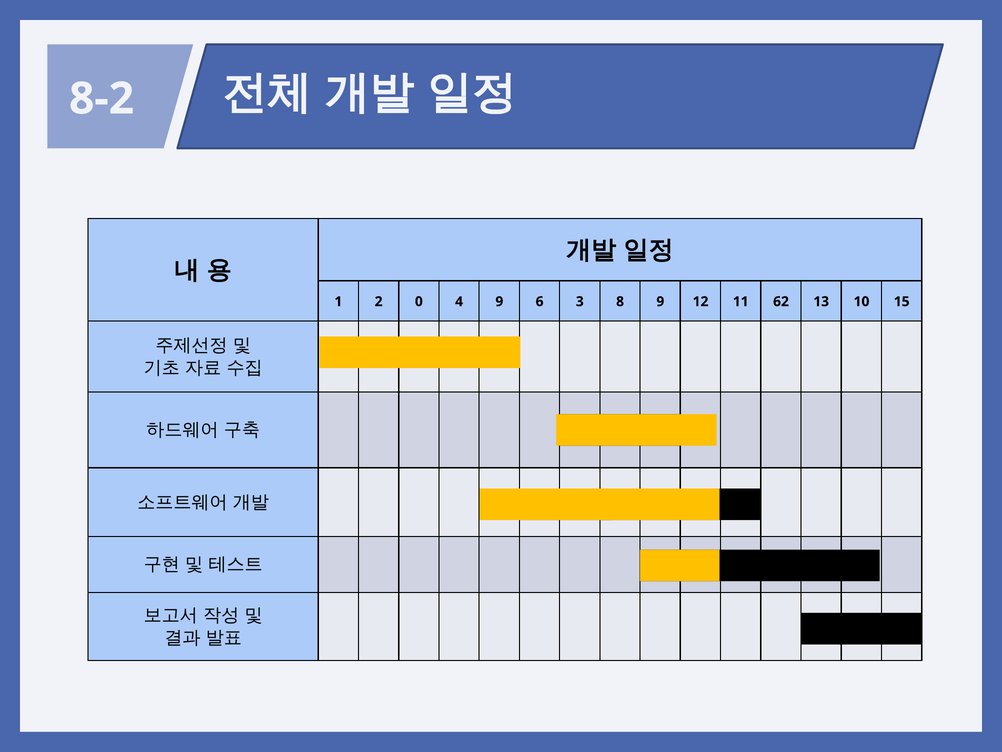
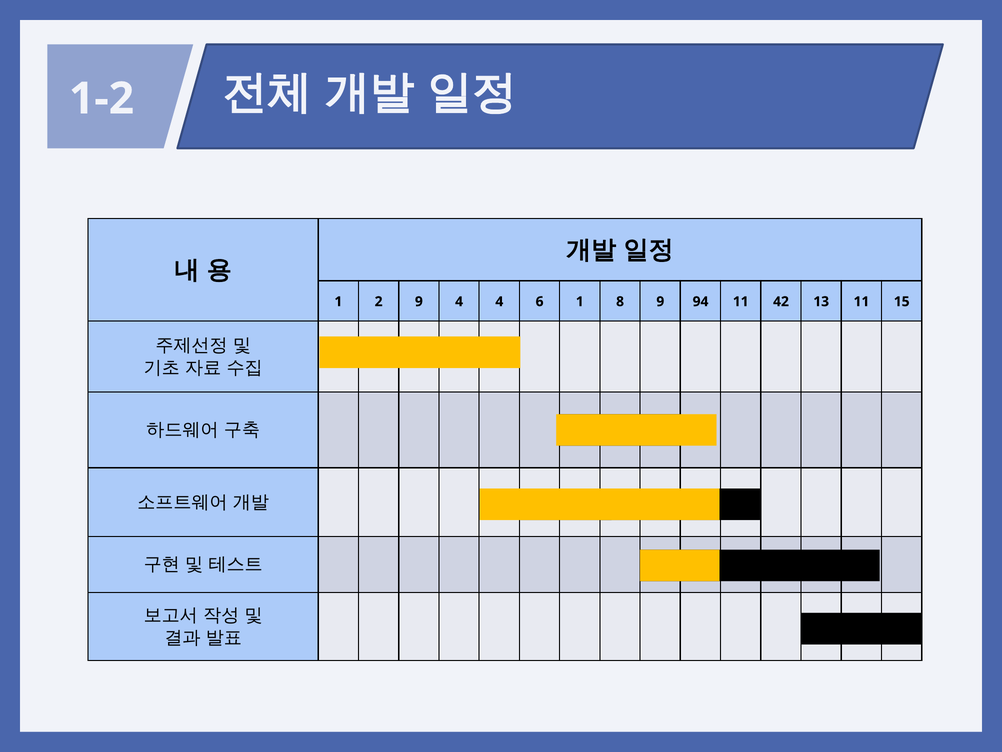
8-2: 8-2 -> 1-2 (102, 99)
2 0: 0 -> 9 (419, 301)
4 9: 9 -> 4 (499, 301)
6 3: 3 -> 1 (580, 301)
12: 12 -> 94 (701, 301)
62: 62 -> 42 (781, 301)
13 10: 10 -> 11 (861, 301)
